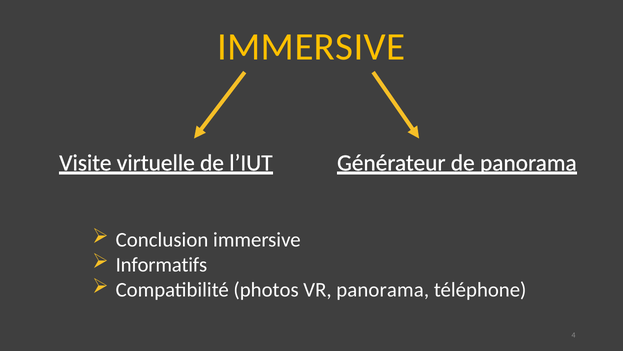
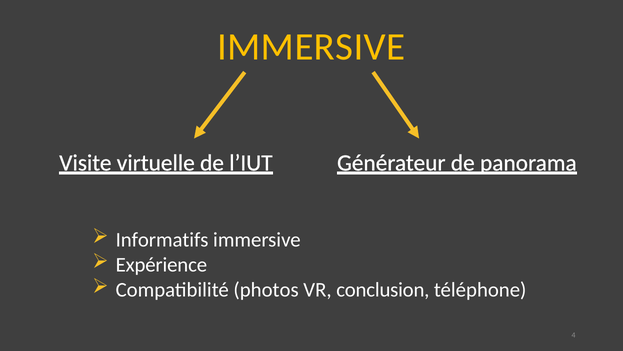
Conclusion: Conclusion -> Informatifs (162, 239)
Informatifs: Informatifs -> Expérience (161, 264)
VR panorama: panorama -> conclusion (383, 289)
